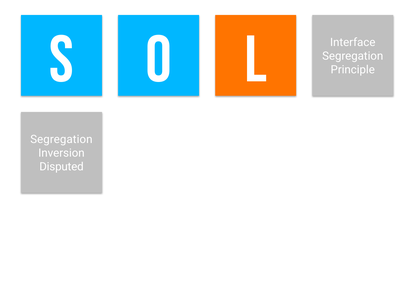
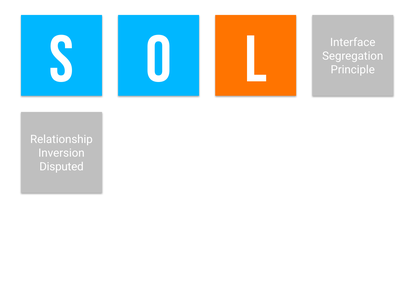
Segregation: Segregation -> Relationship (61, 140)
